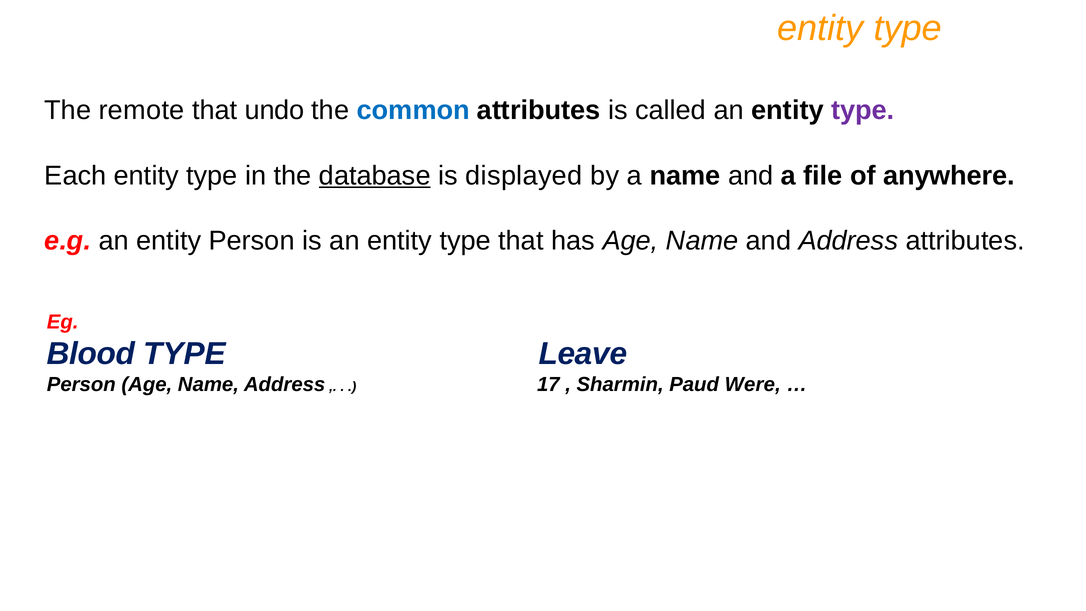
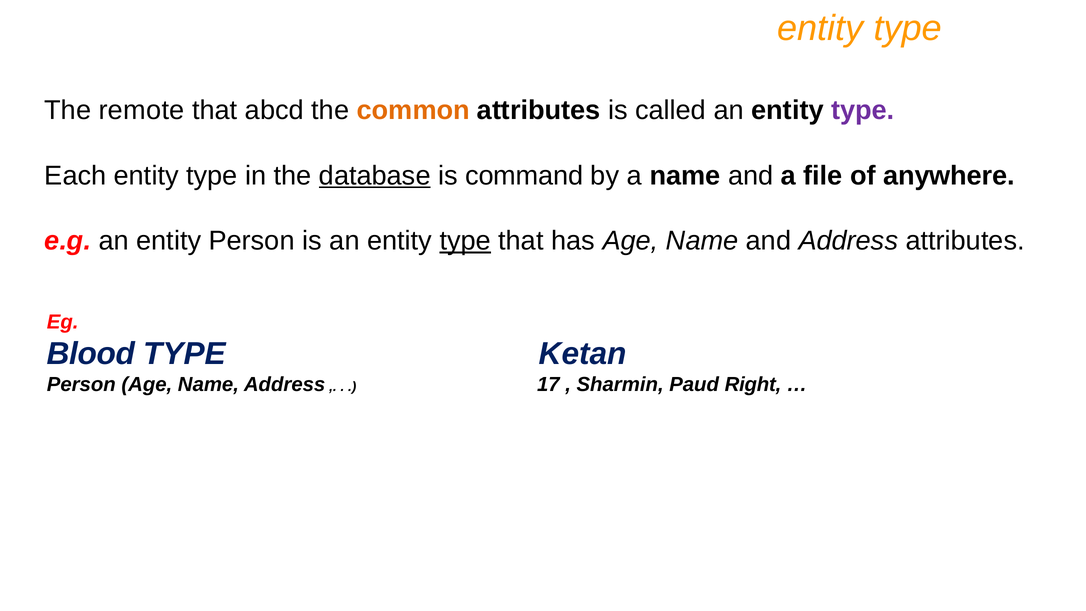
undo: undo -> abcd (274, 110)
common colour: blue -> orange (413, 110)
displayed: displayed -> command (524, 176)
type underline: none -> present (465, 241)
Leave: Leave -> Ketan (583, 354)
Were: Were -> Right (753, 384)
